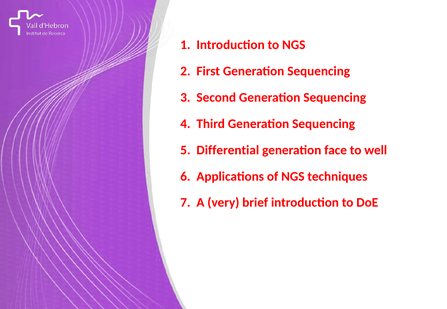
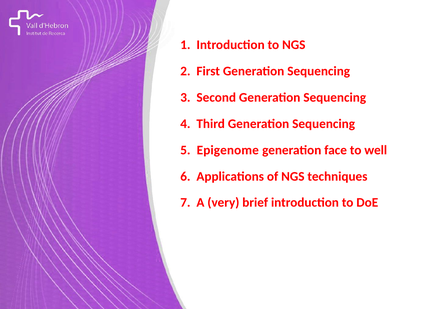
Differential: Differential -> Epigenome (228, 150)
